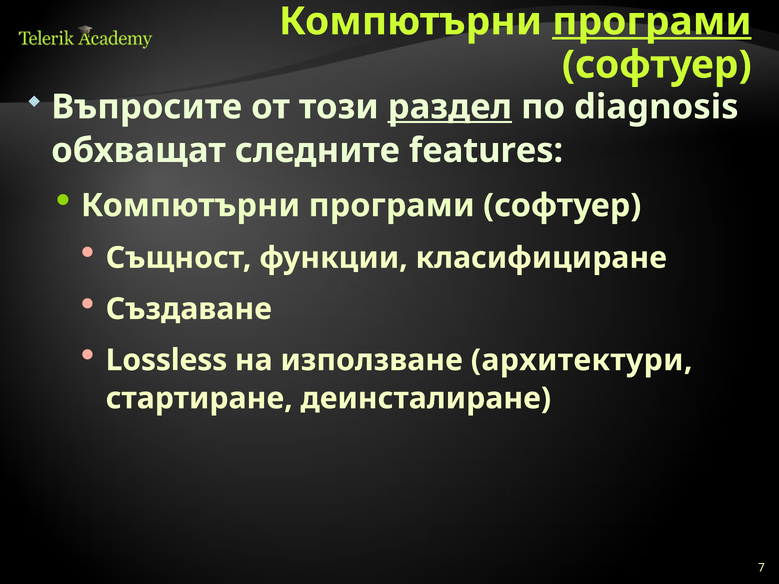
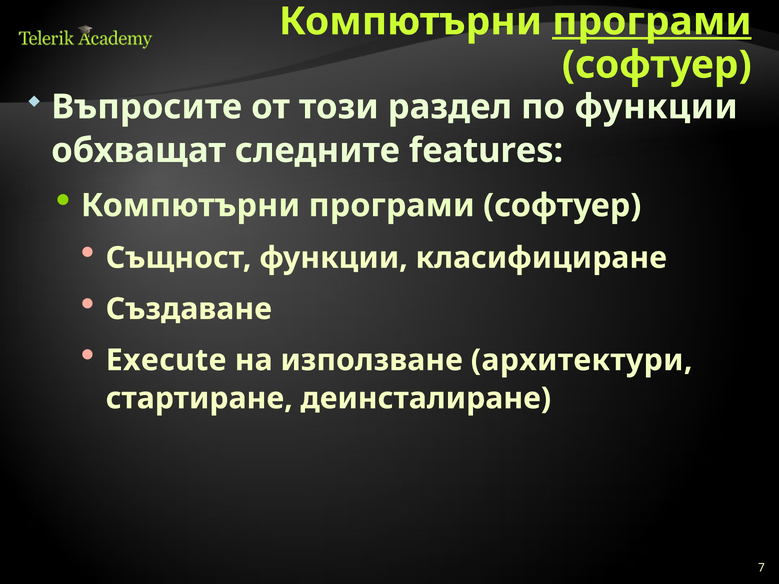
раздел underline: present -> none (450, 107)
по diagnosis: diagnosis -> функции (656, 107)
Lossless: Lossless -> Execute (166, 360)
